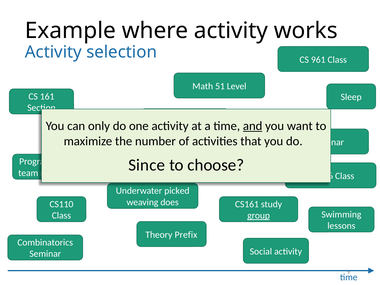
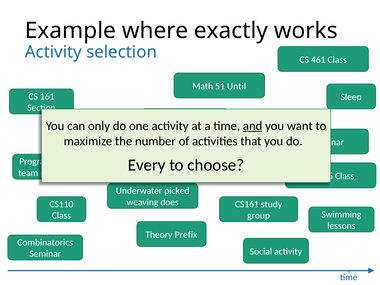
where activity: activity -> exactly (231, 31)
961: 961 -> 461 (318, 60)
Level: Level -> Until (237, 86)
Since: Since -> Every (147, 165)
group underline: present -> none (259, 216)
